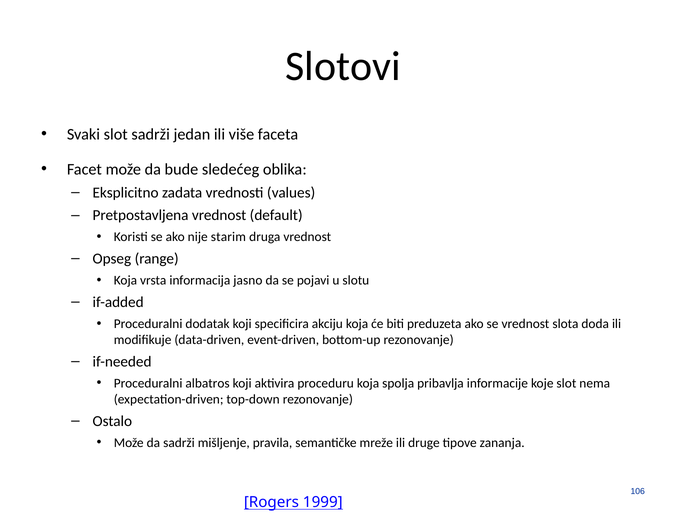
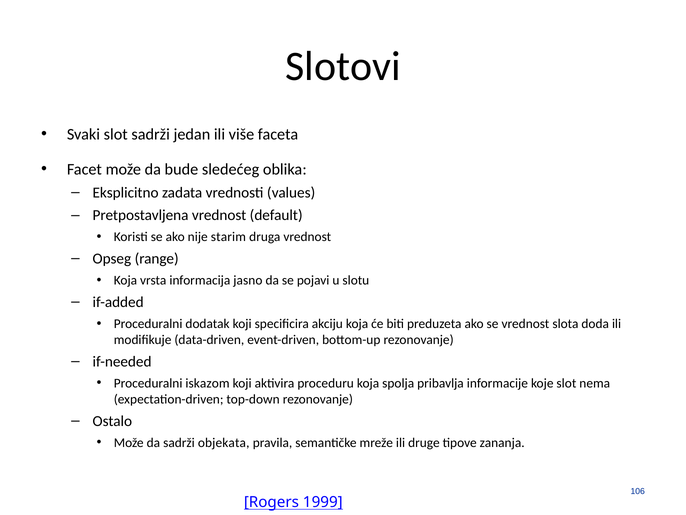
albatros: albatros -> iskazom (207, 383)
mišljenje: mišljenje -> objekata (224, 442)
